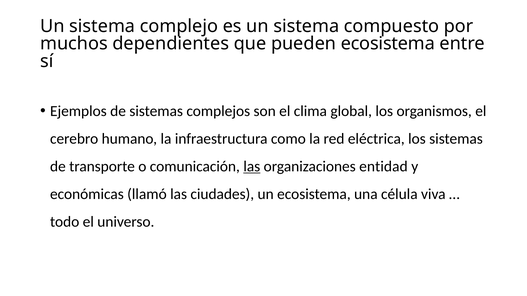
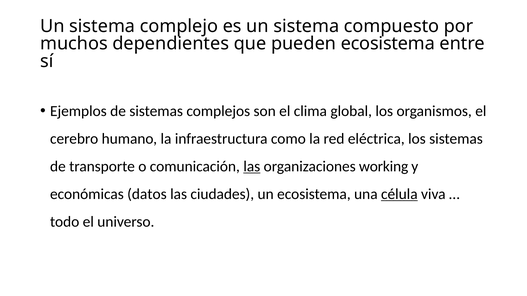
entidad: entidad -> working (384, 167)
llamó: llamó -> datos (147, 194)
célula underline: none -> present (399, 194)
